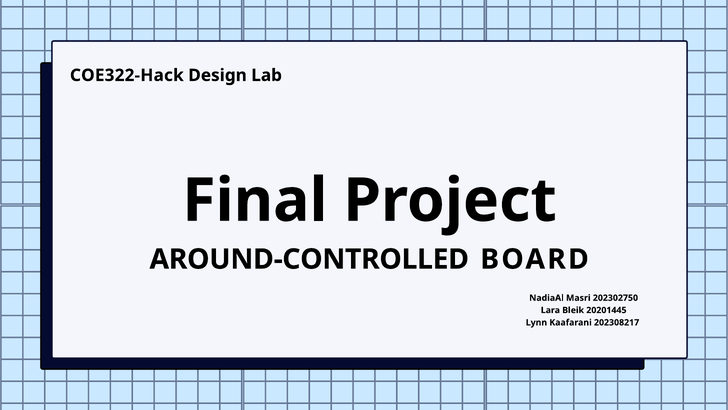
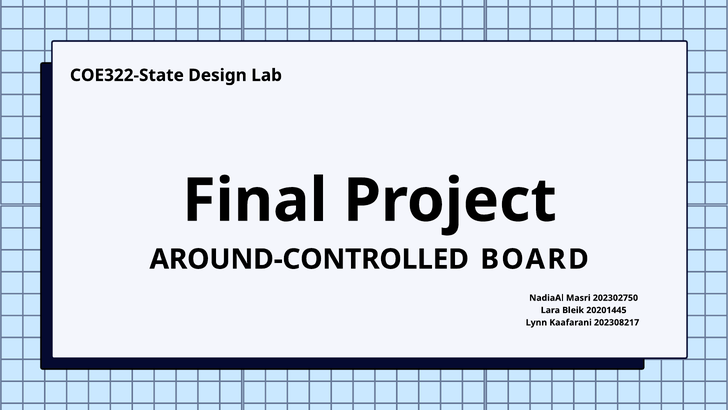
COE322-Hack: COE322-Hack -> COE322-State (127, 75)
